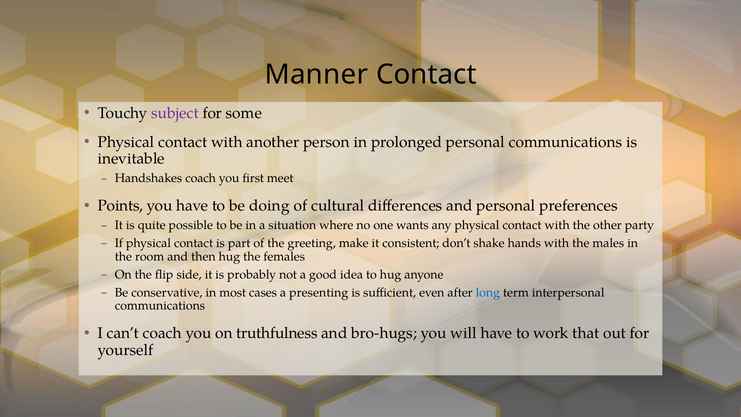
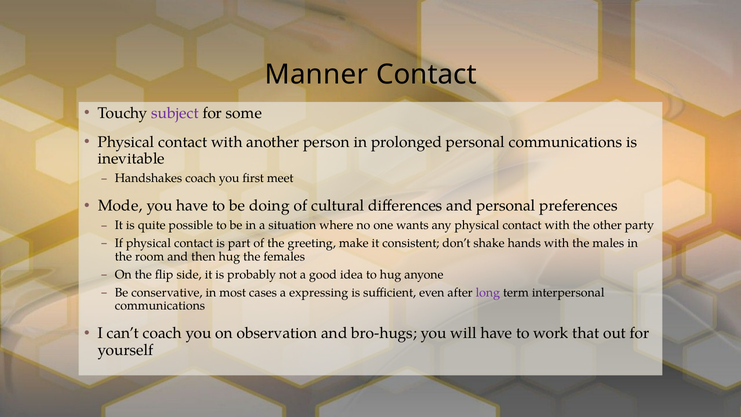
Points: Points -> Mode (120, 206)
presenting: presenting -> expressing (319, 293)
long colour: blue -> purple (488, 293)
truthfulness: truthfulness -> observation (277, 333)
